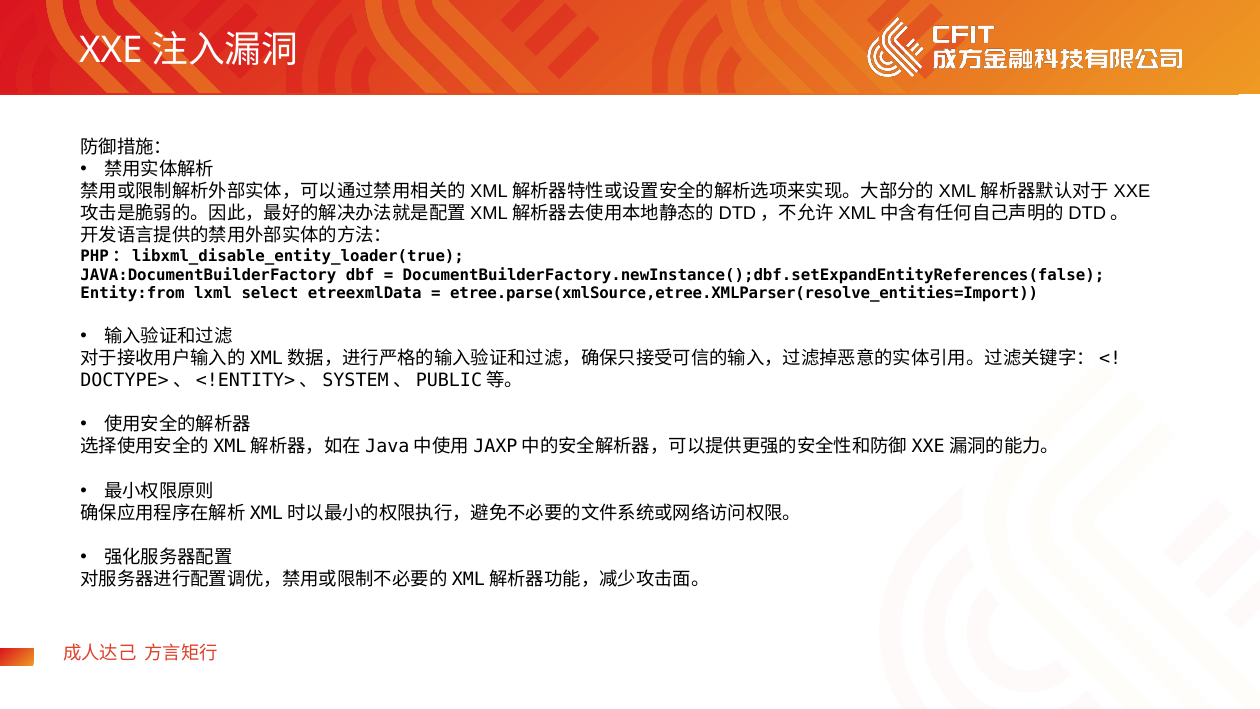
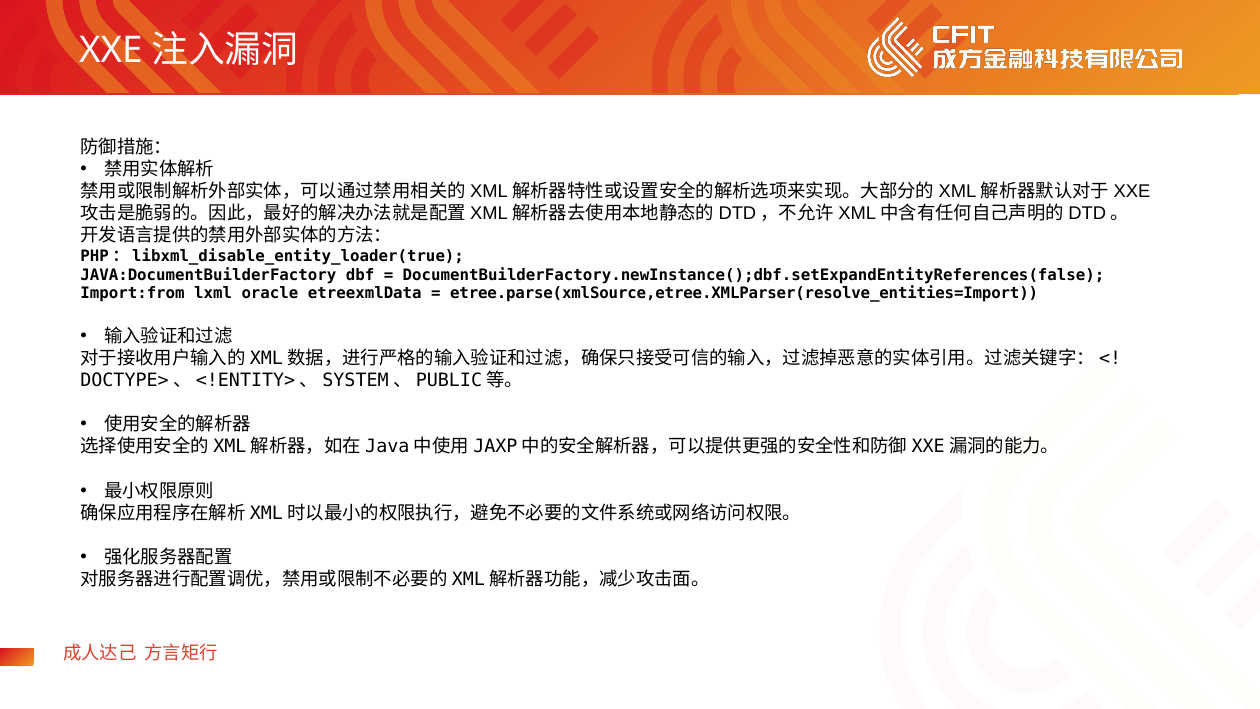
Entity:from: Entity:from -> Import:from (133, 294)
select: select -> oracle (270, 294)
